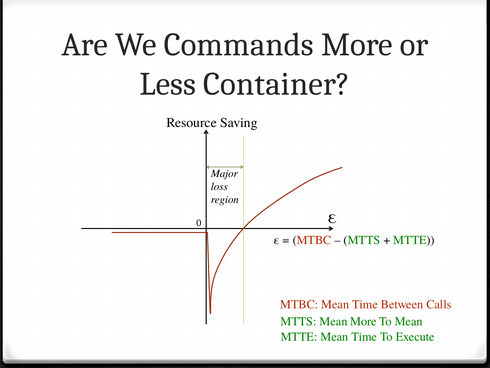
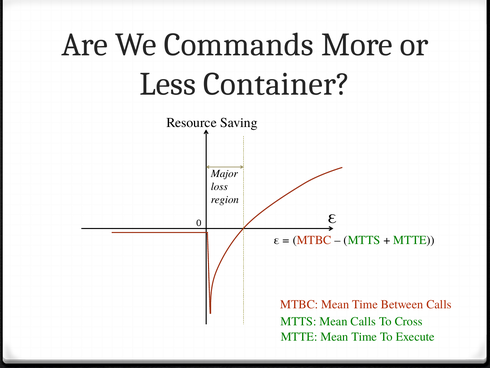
Mean More: More -> Calls (363, 321)
To Mean: Mean -> Cross (409, 321)
